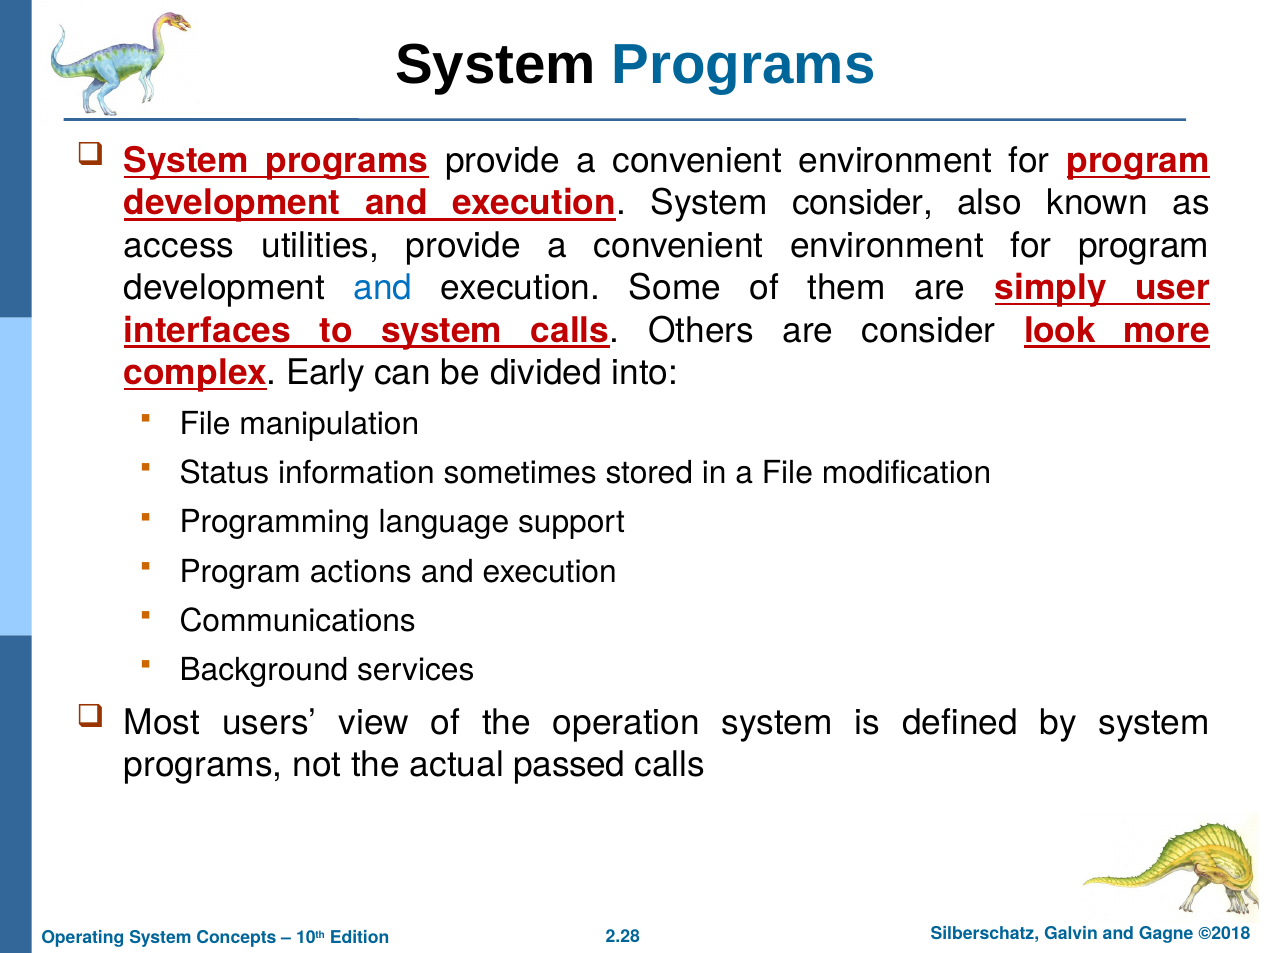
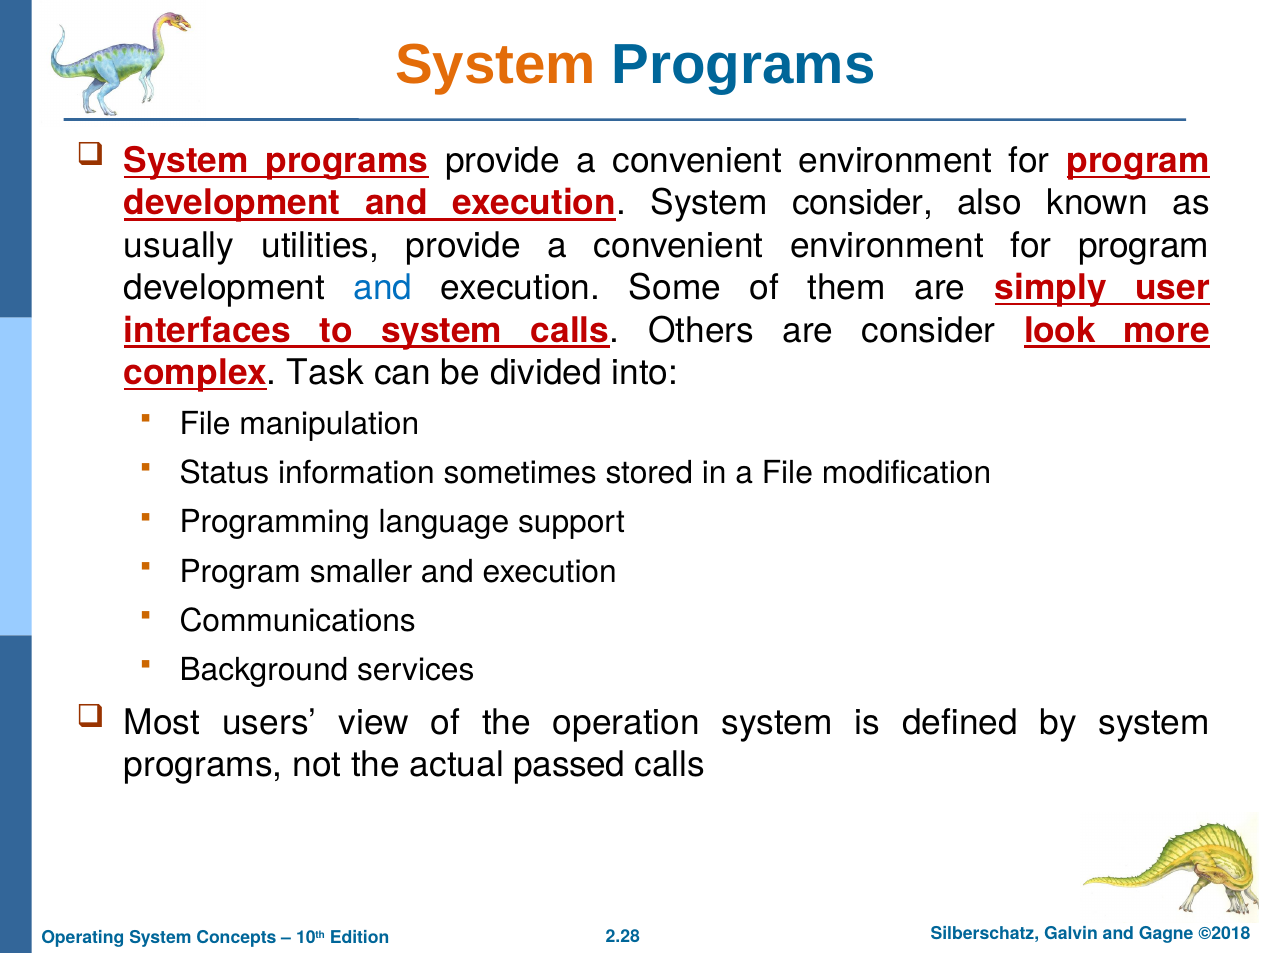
System colour: black -> orange (496, 65)
access: access -> usually (179, 246)
Early: Early -> Task (325, 373)
actions: actions -> smaller (361, 572)
